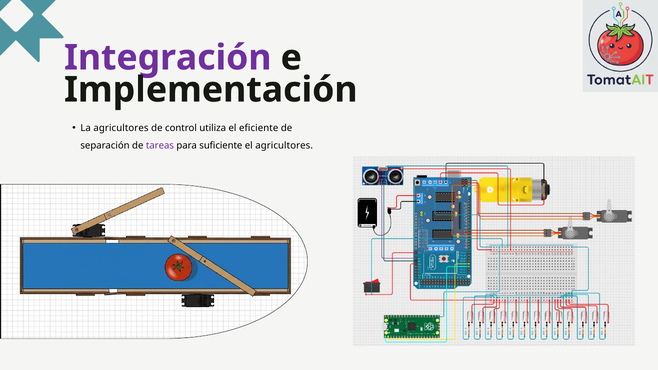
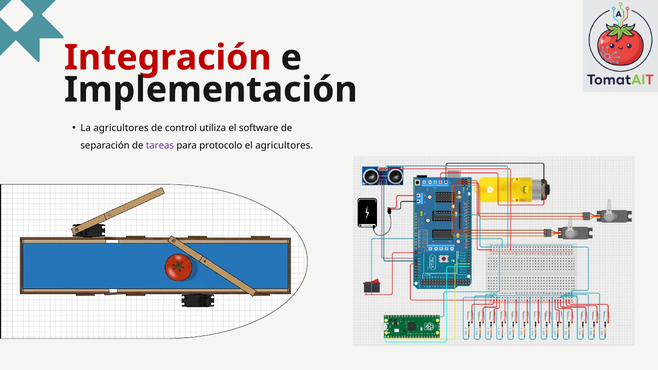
Integración colour: purple -> red (168, 58)
eficiente: eficiente -> software (259, 128)
suficiente: suficiente -> protocolo (221, 146)
